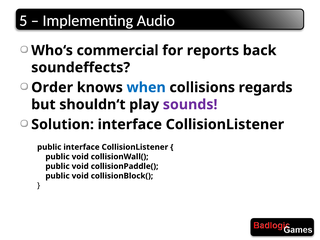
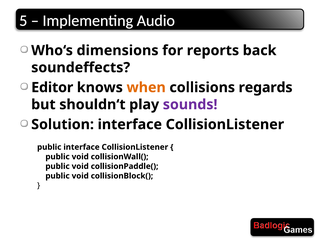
commercial: commercial -> dimensions (118, 50)
Order: Order -> Editor (52, 87)
when colour: blue -> orange (146, 87)
